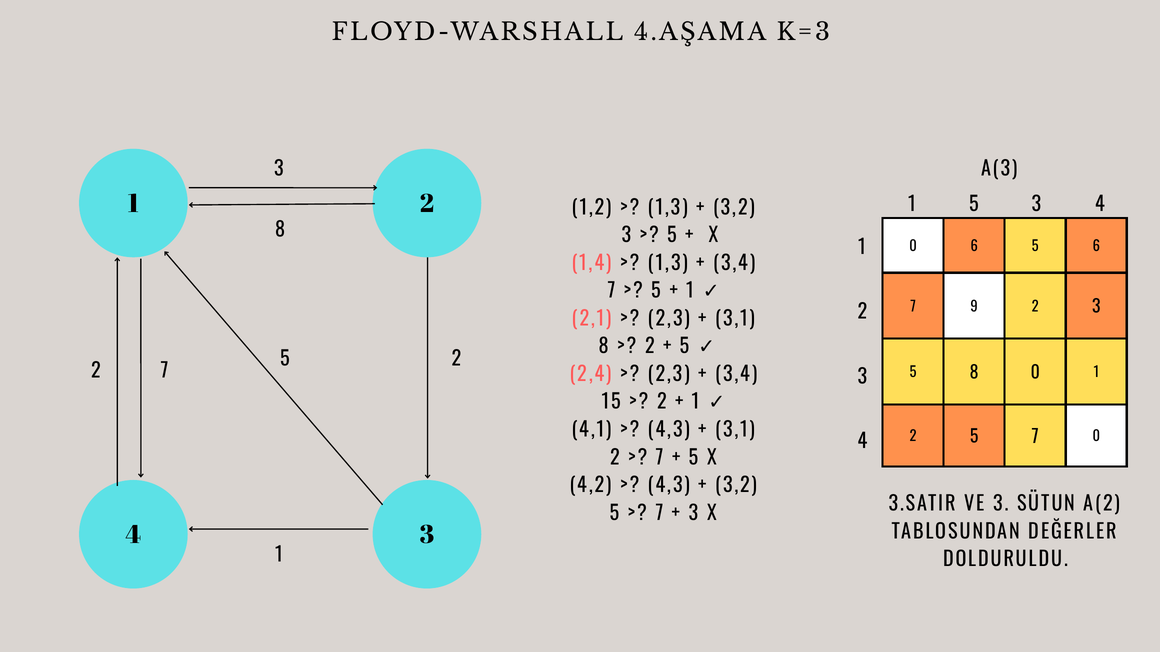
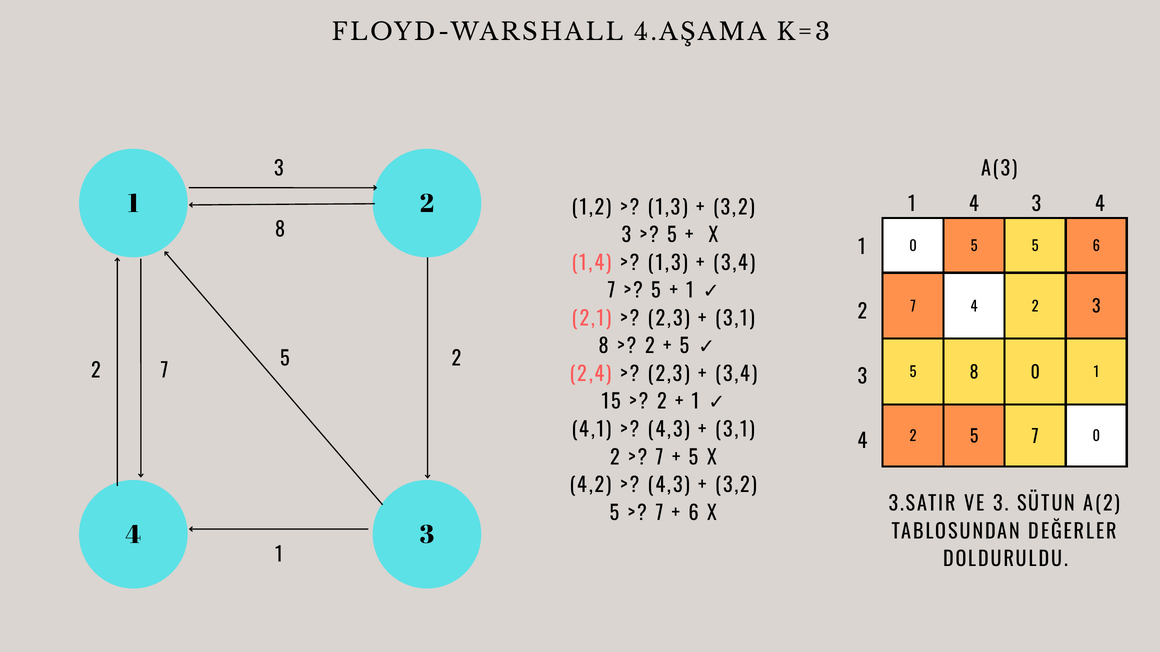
1 5: 5 -> 4 (974, 205)
0 6: 6 -> 5 (974, 247)
7 9: 9 -> 4 (974, 307)
3: 3 -> 6 (694, 514)
